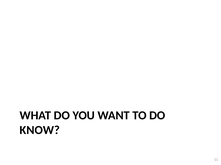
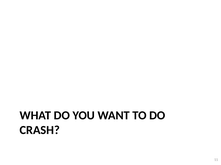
KNOW: KNOW -> CRASH (40, 131)
